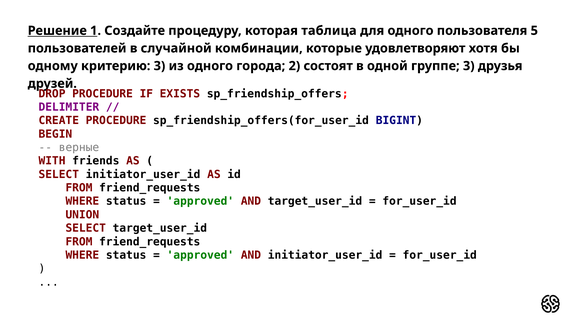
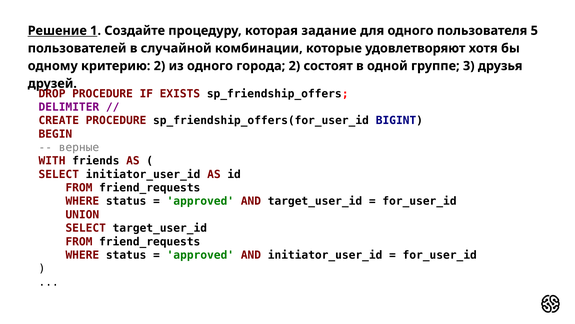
таблица: таблица -> задание (329, 31)
критерию 3: 3 -> 2 (159, 66)
